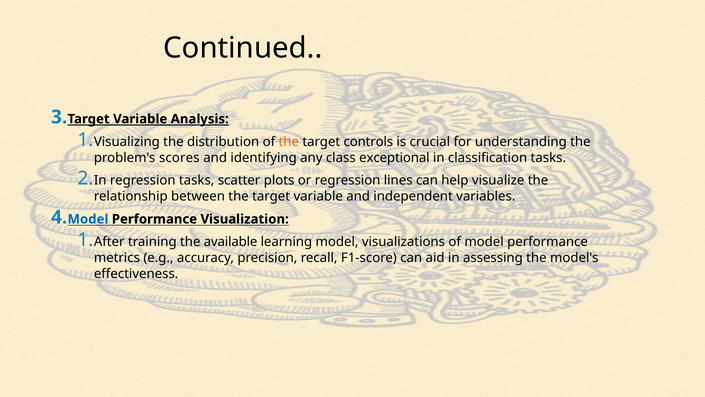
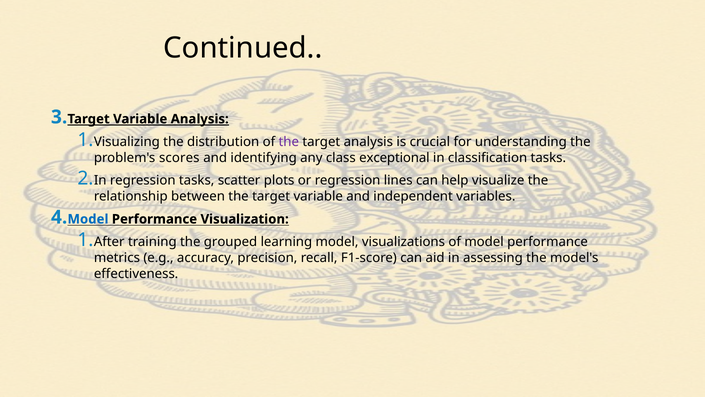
the colour: orange -> purple (289, 142)
target controls: controls -> analysis (368, 142)
available: available -> grouped (231, 242)
